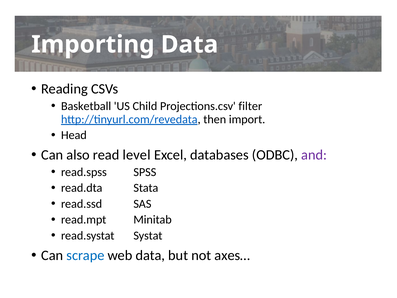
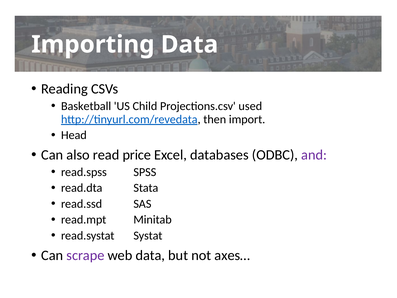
filter: filter -> used (250, 106)
level: level -> price (137, 155)
scrape colour: blue -> purple (85, 255)
